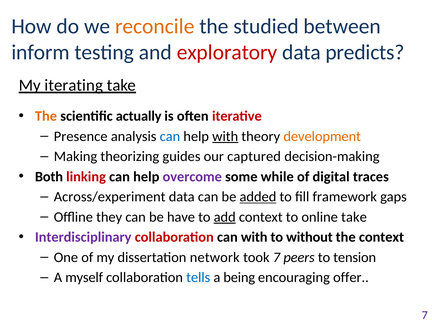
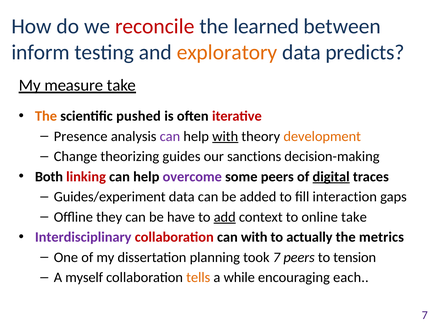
reconcile colour: orange -> red (155, 26)
studied: studied -> learned (266, 26)
exploratory colour: red -> orange (227, 52)
iterating: iterating -> measure (74, 85)
actually: actually -> pushed (139, 116)
can colour: blue -> purple (170, 136)
Making: Making -> Change (76, 156)
captured: captured -> sanctions (254, 156)
some while: while -> peers (277, 177)
digital underline: none -> present (331, 177)
Across/experiment: Across/experiment -> Guides/experiment (110, 197)
added underline: present -> none (258, 197)
framework: framework -> interaction (345, 197)
without: without -> actually (309, 237)
the context: context -> metrics (381, 237)
network: network -> planning (215, 257)
tells colour: blue -> orange (198, 277)
being: being -> while (239, 277)
offer: offer -> each (351, 277)
